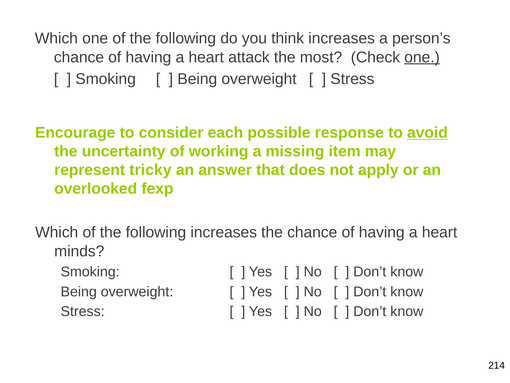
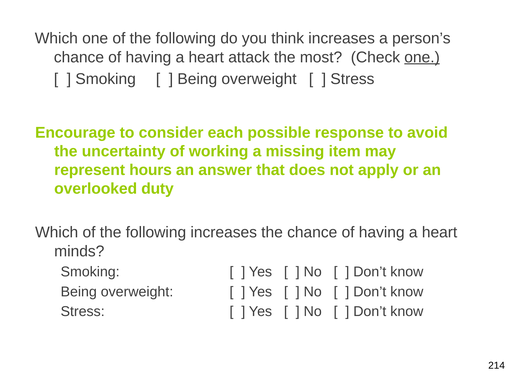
avoid underline: present -> none (427, 132)
tricky: tricky -> hours (151, 170)
fexp: fexp -> duty (157, 189)
